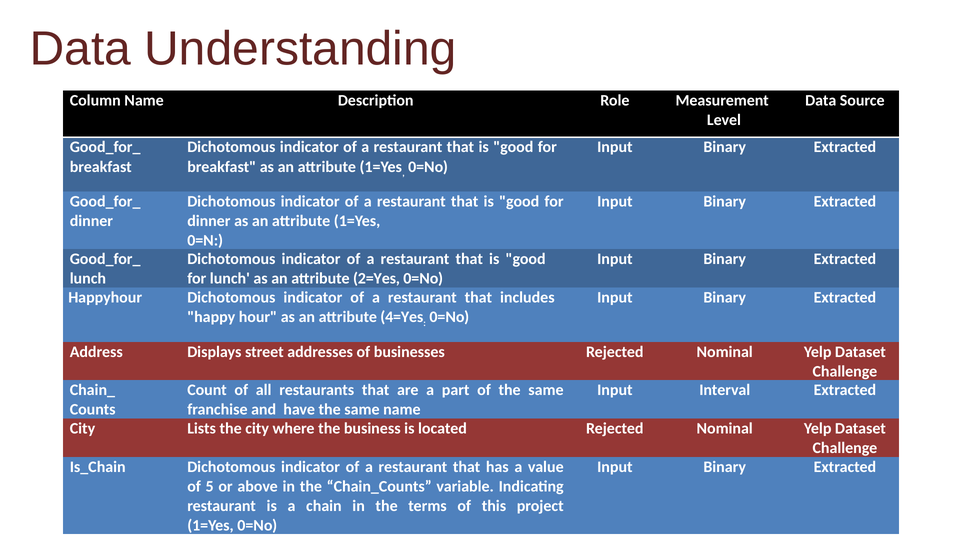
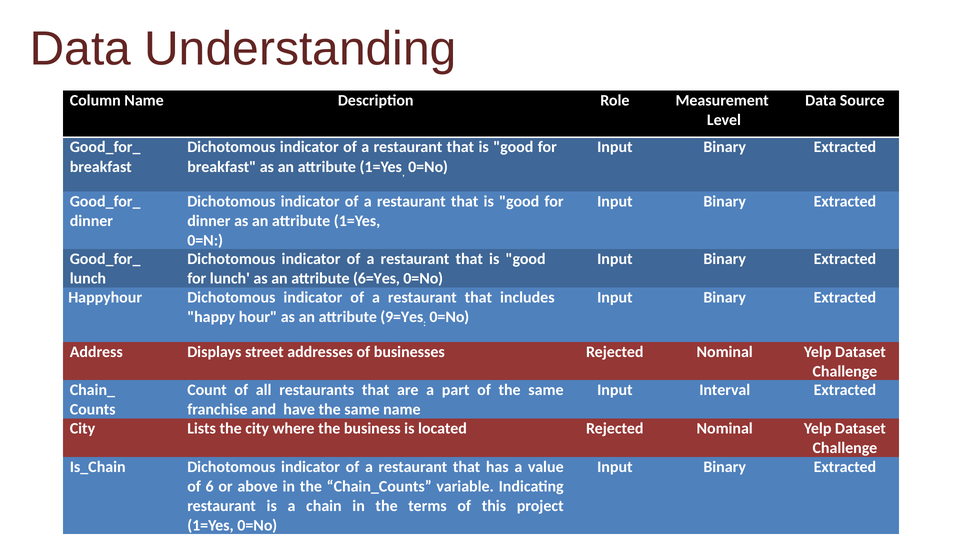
2=Yes: 2=Yes -> 6=Yes (377, 279)
4=Yes: 4=Yes -> 9=Yes (402, 317)
5: 5 -> 6 (210, 487)
